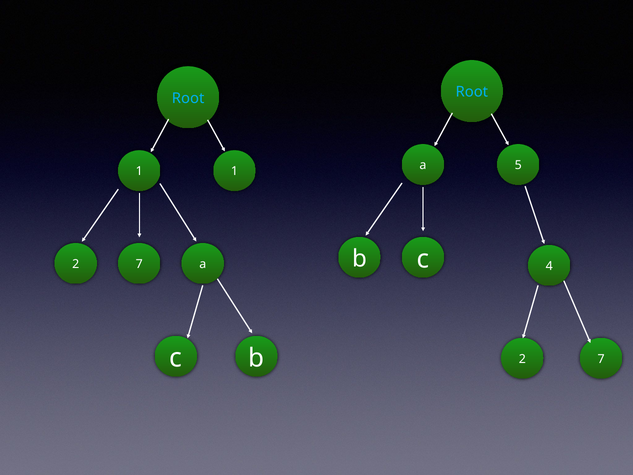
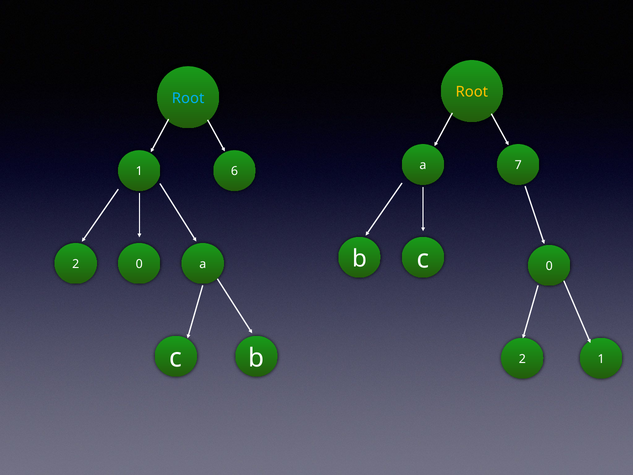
Root colour: light blue -> yellow (472, 92)
5: 5 -> 7 (518, 165)
1 1: 1 -> 6 (234, 171)
c 4: 4 -> 0 (549, 266)
7: 7 -> 0 (139, 264)
7: 7 -> 1 (601, 359)
